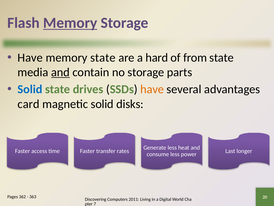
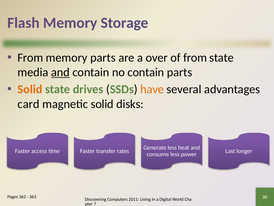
Memory underline: present -> none (70, 23)
Have: Have -> From (30, 57)
memory state: state -> parts (103, 57)
hard: hard -> over (157, 57)
no storage: storage -> contain (146, 72)
Solid colour: blue -> orange (30, 89)
